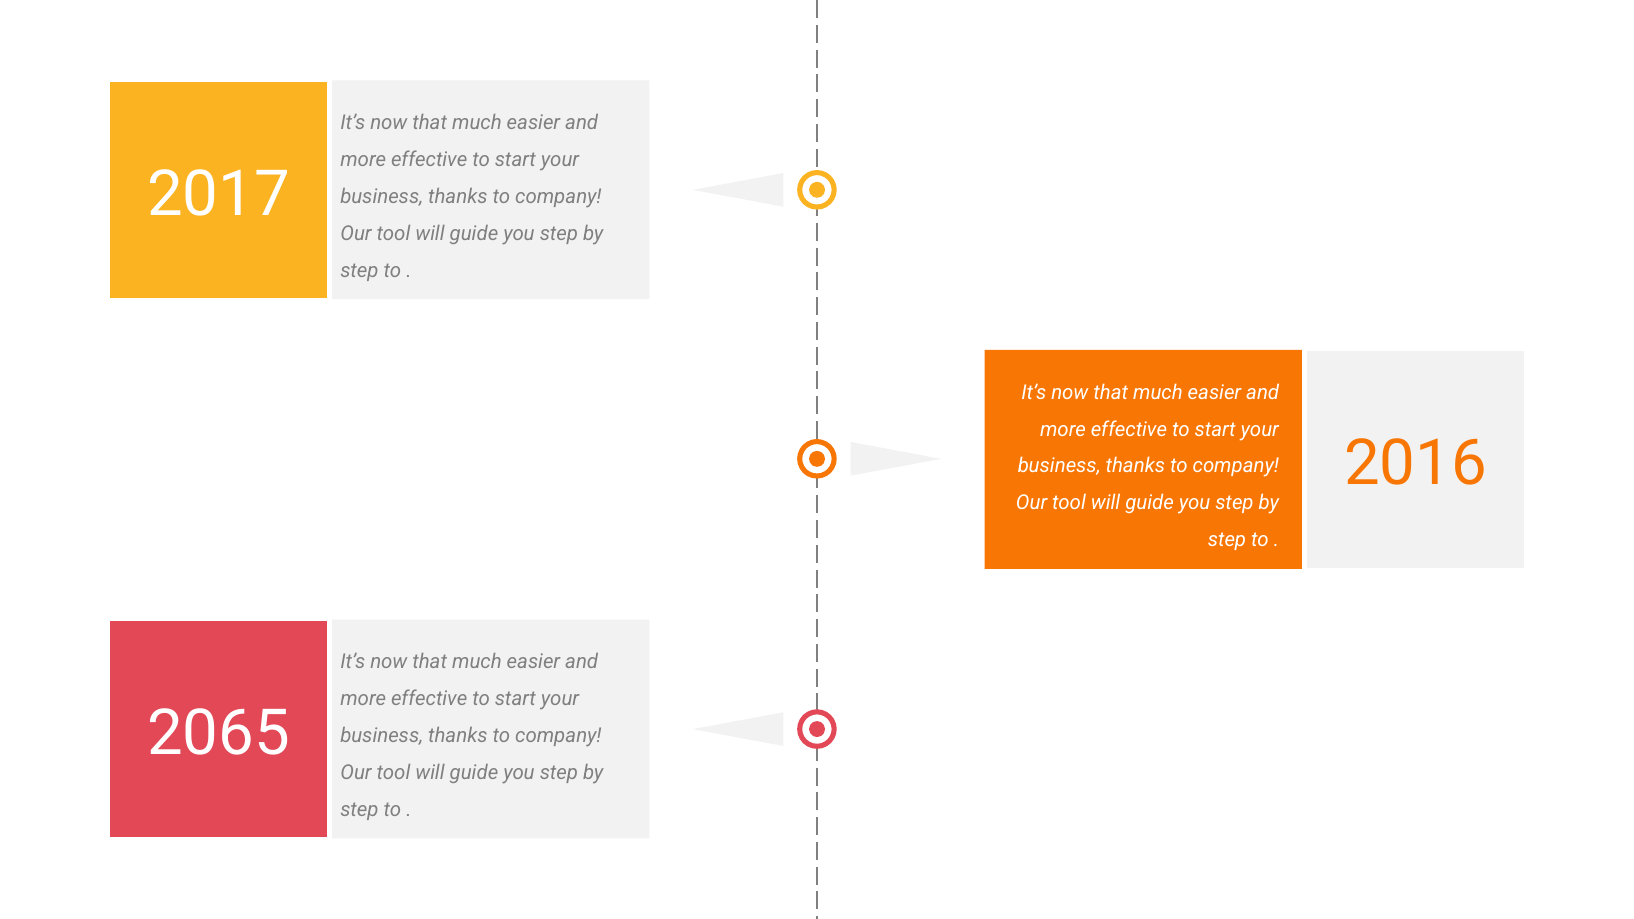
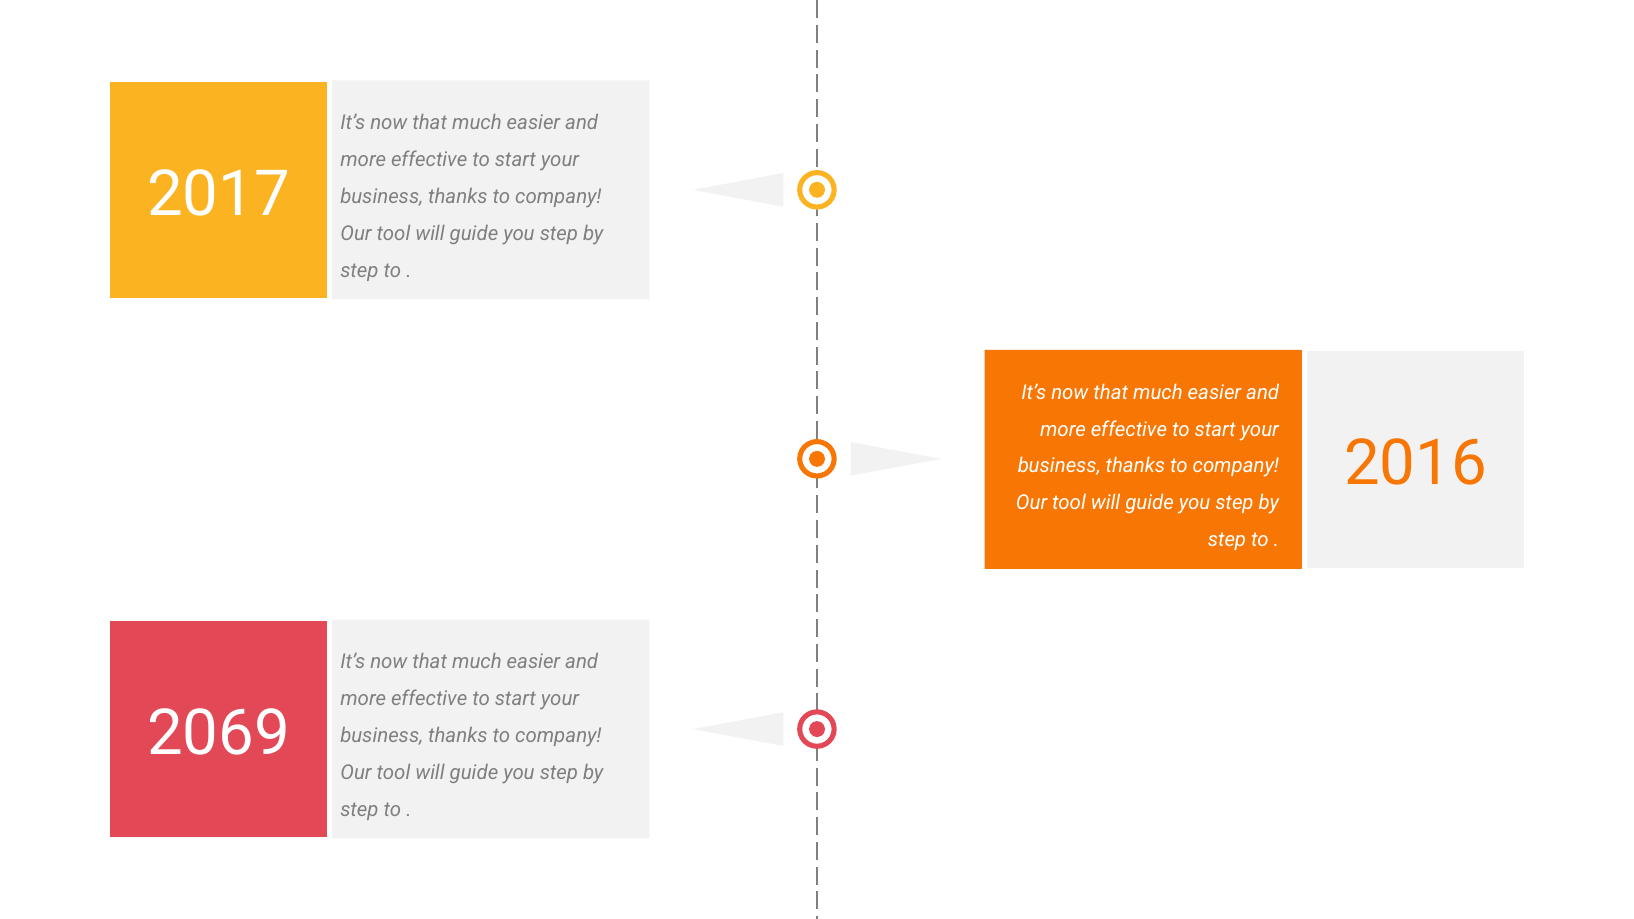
2065: 2065 -> 2069 (219, 734)
